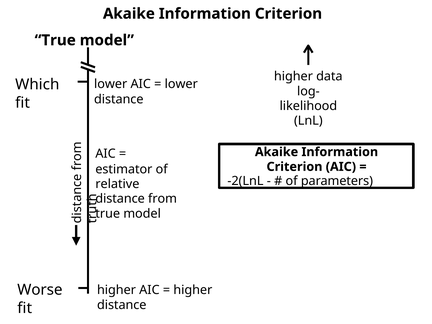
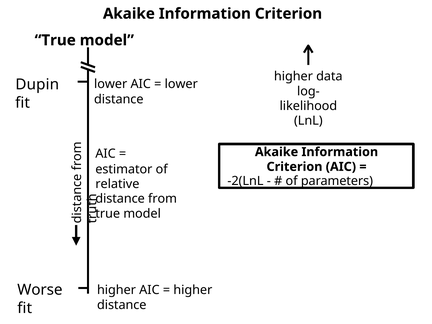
Which: Which -> Dupin (37, 85)
